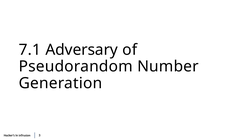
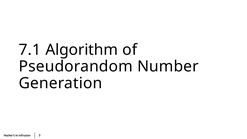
Adversary: Adversary -> Algorithm (82, 50)
